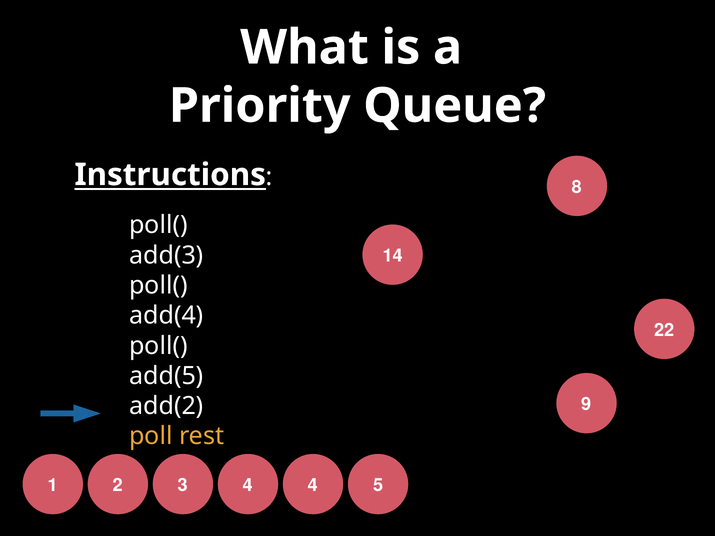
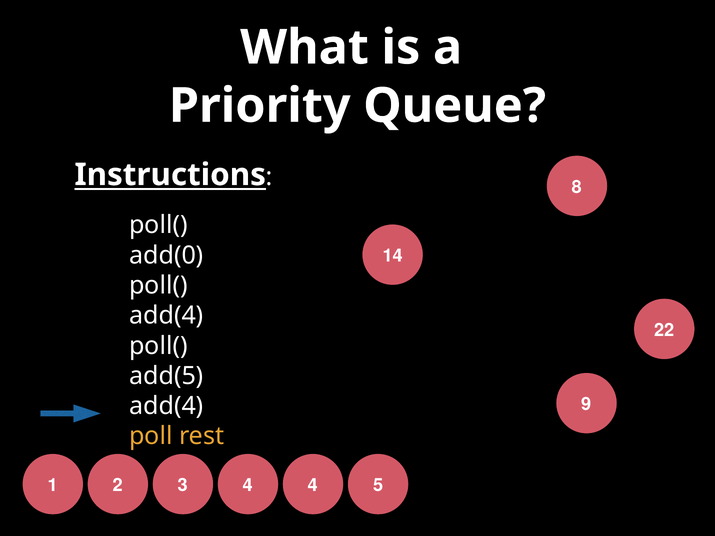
add(3: add(3 -> add(0 (166, 255)
add(2: add(2 -> add(4 (166, 406)
